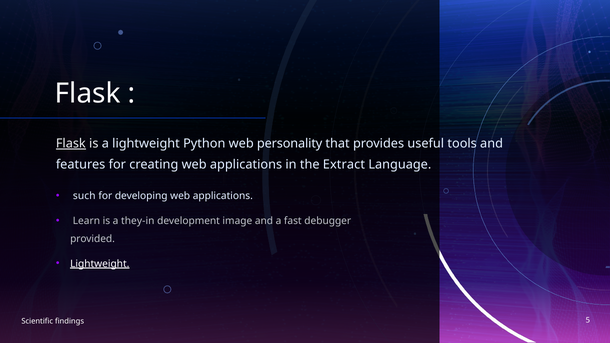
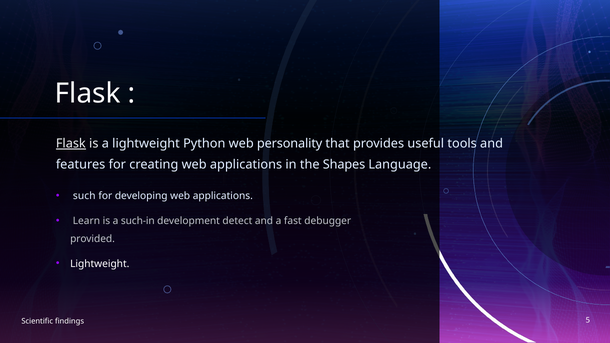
Extract: Extract -> Shapes (344, 165)
they-in: they-in -> such-in (138, 221)
image: image -> detect (237, 221)
Lightweight underline: present -> none (100, 264)
